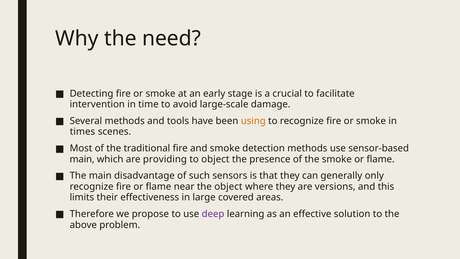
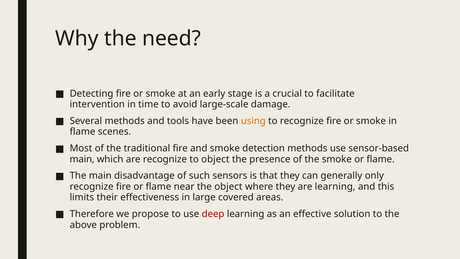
times: times -> flame (83, 132)
are providing: providing -> recognize (165, 159)
are versions: versions -> learning (335, 186)
deep colour: purple -> red (213, 214)
